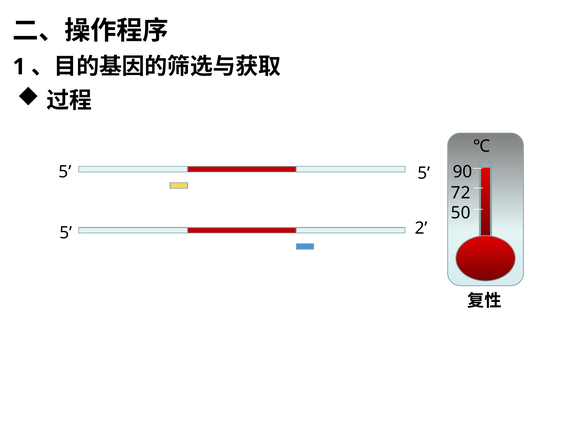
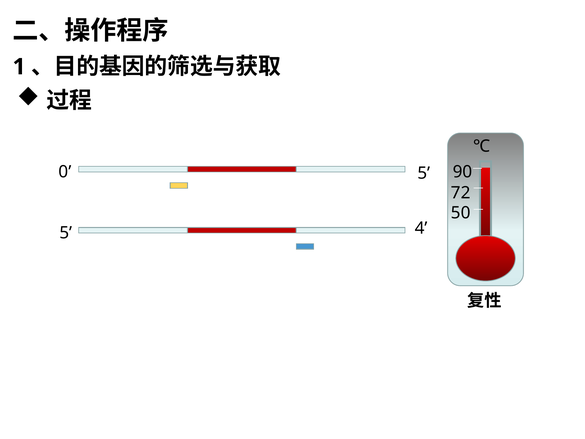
5: 5 -> 0 (65, 172)
2: 2 -> 4 (421, 228)
